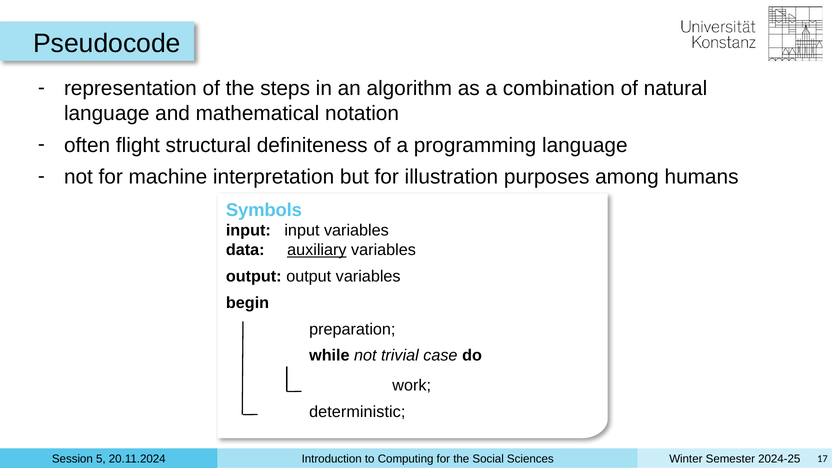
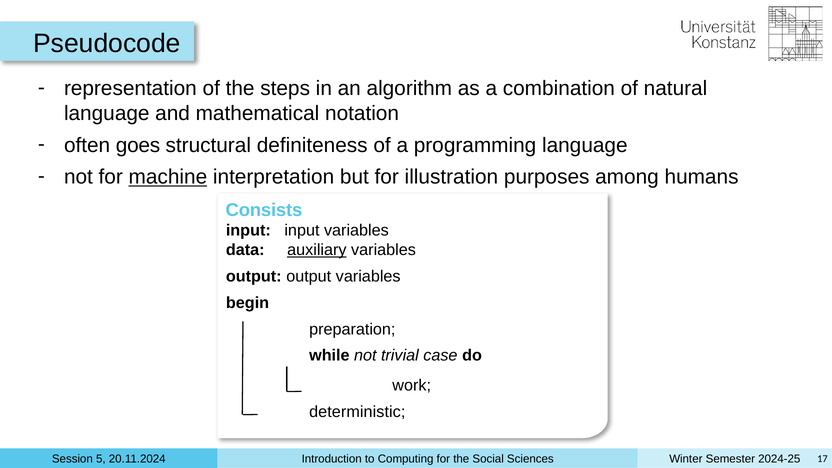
flight: flight -> goes (138, 145)
machine underline: none -> present (168, 177)
Symbols: Symbols -> Consists (264, 210)
